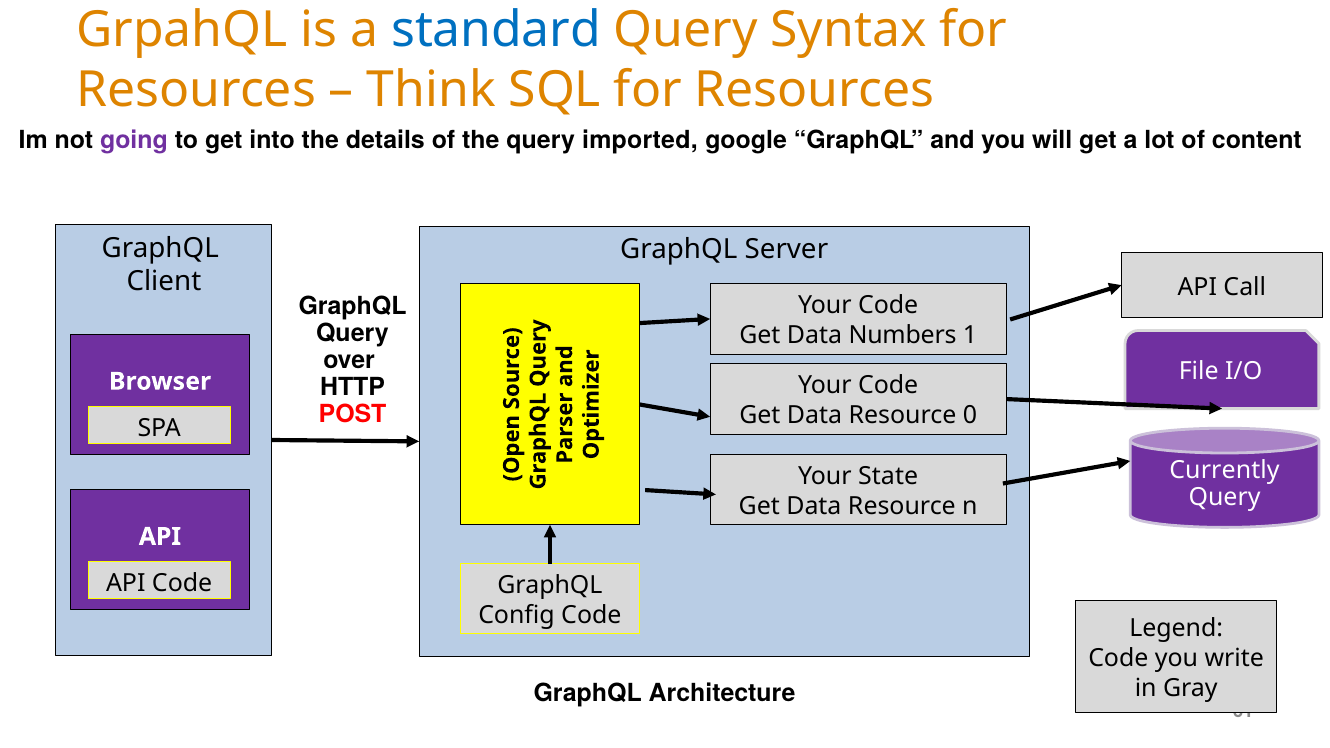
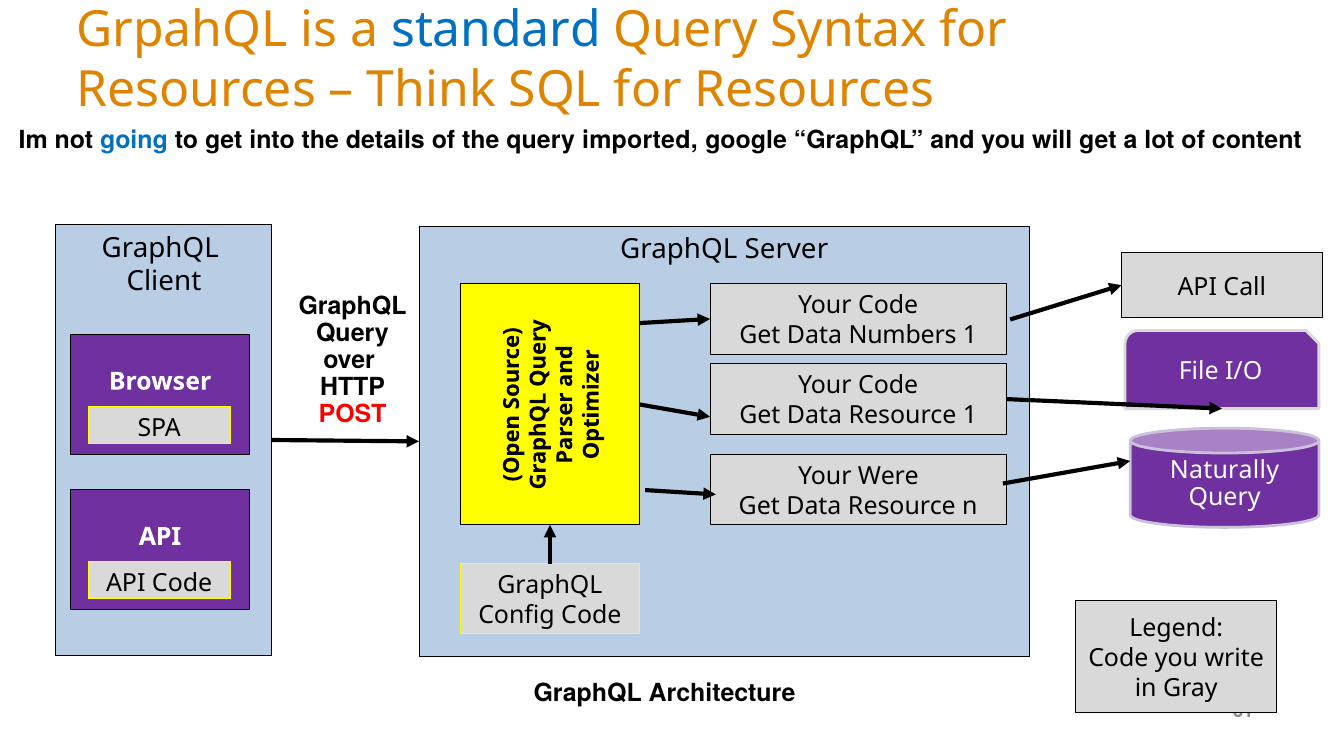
going colour: purple -> blue (134, 140)
Resource 0: 0 -> 1 (970, 416)
Currently: Currently -> Naturally (1224, 470)
State: State -> Were (888, 476)
